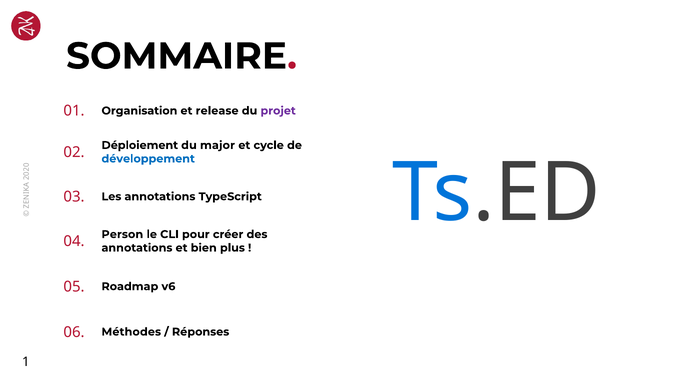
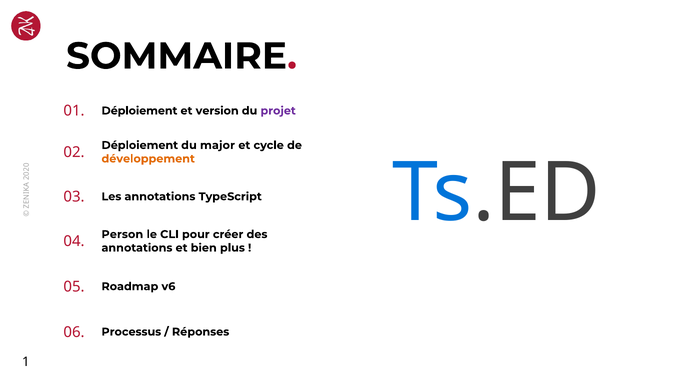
Organisation: Organisation -> Déploiement (139, 111)
release: release -> version (217, 111)
développement colour: blue -> orange (148, 159)
Méthodes: Méthodes -> Processus (131, 332)
